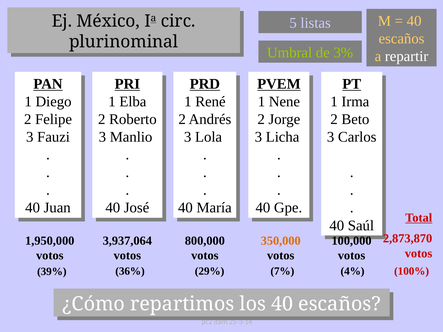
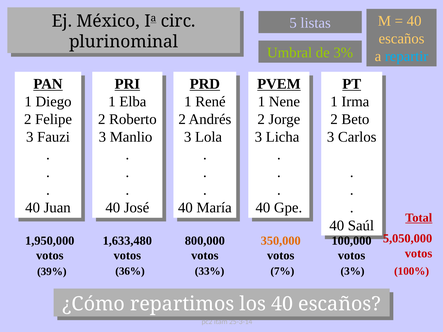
repartir colour: white -> light blue (407, 56)
2,873,870: 2,873,870 -> 5,050,000 (408, 239)
3,937,064: 3,937,064 -> 1,633,480 (127, 241)
29%: 29% -> 33% (210, 271)
7% 4%: 4% -> 3% (353, 271)
